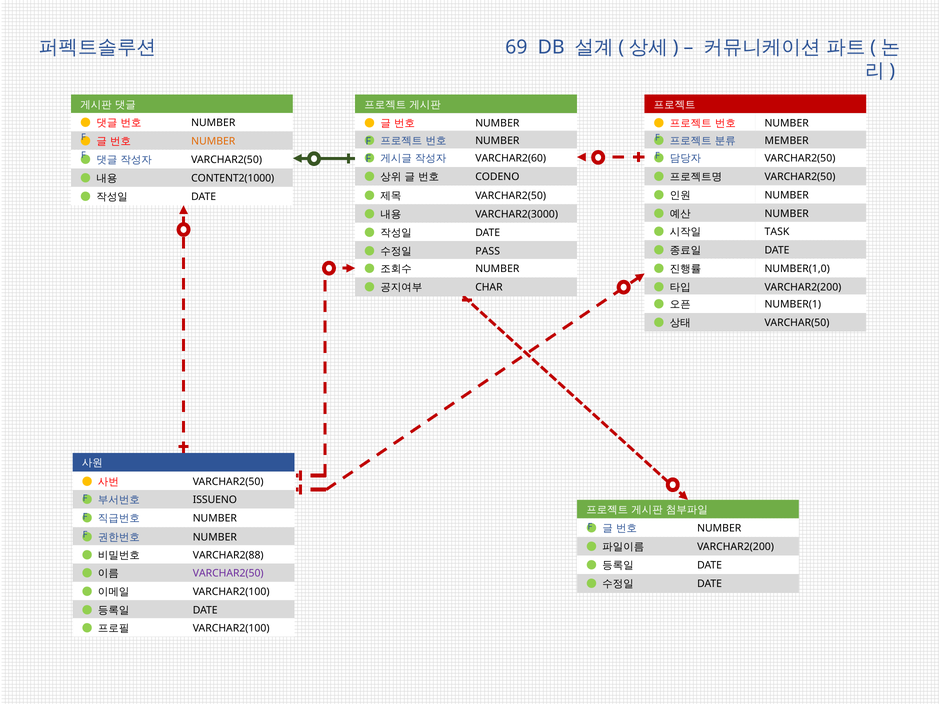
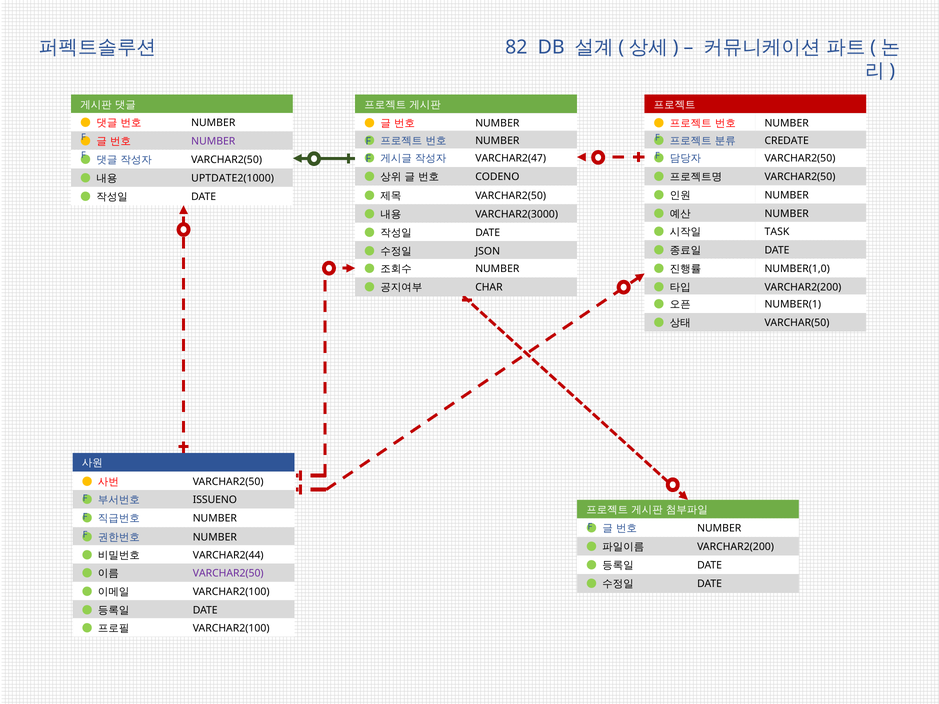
69: 69 -> 82 (516, 47)
MEMBER: MEMBER -> CREDATE (787, 141)
NUMBER colour: orange -> purple (213, 141)
VARCHAR2(60: VARCHAR2(60 -> VARCHAR2(47 (511, 158)
CONTENT2(1000: CONTENT2(1000 -> UPTDATE2(1000 (233, 178)
PASS: PASS -> JSON (488, 251)
VARCHAR2(88: VARCHAR2(88 -> VARCHAR2(44 (228, 555)
